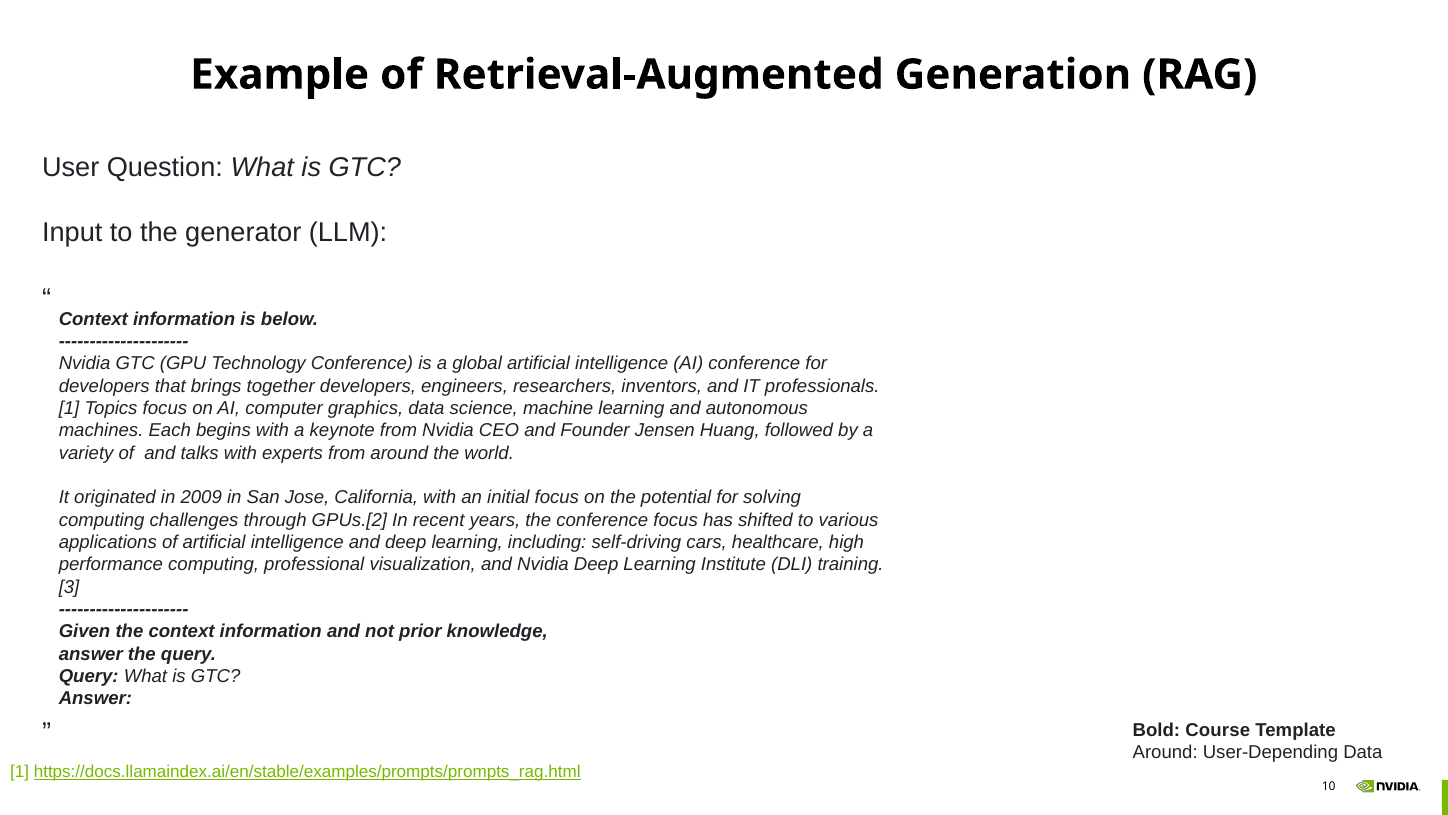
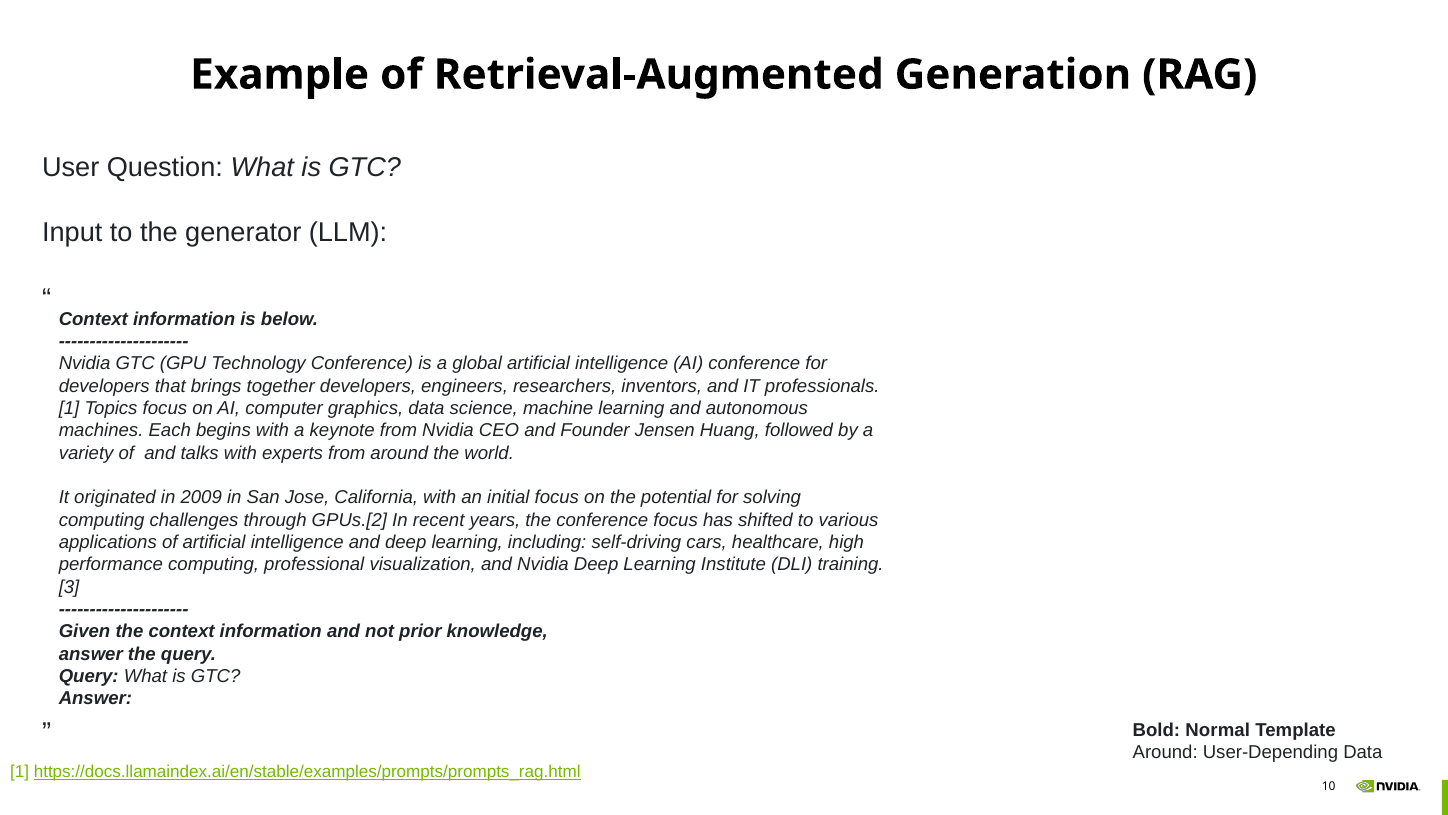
Course: Course -> Normal (1218, 729)
